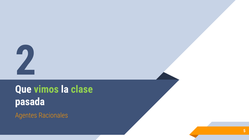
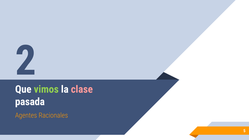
clase colour: light green -> pink (82, 89)
